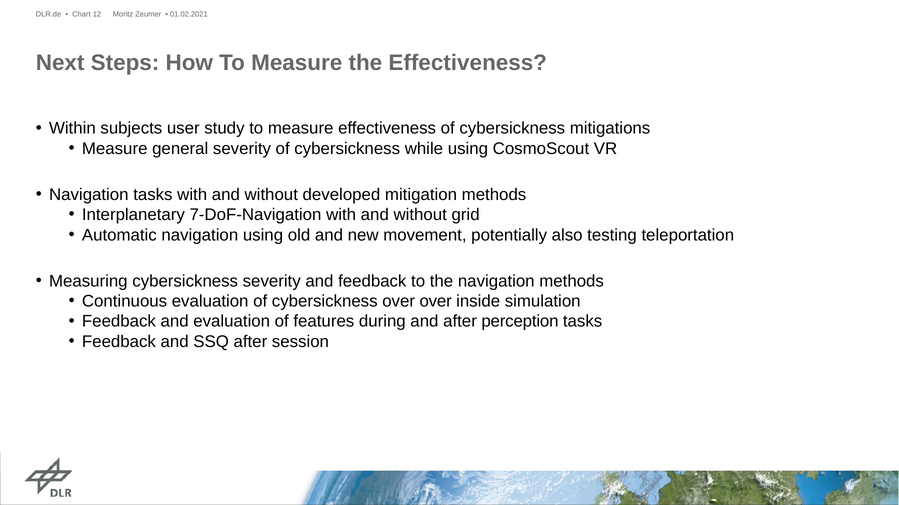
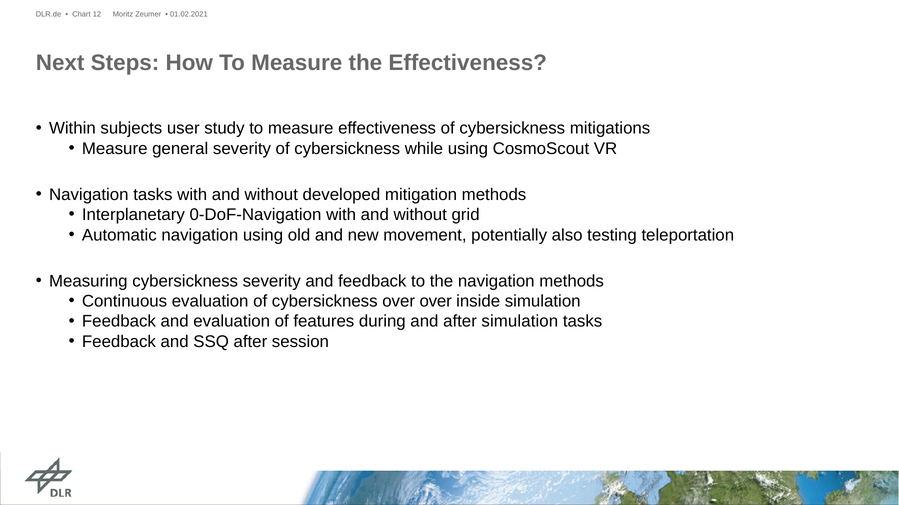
7-DoF-Navigation: 7-DoF-Navigation -> 0-DoF-Navigation (255, 215)
after perception: perception -> simulation (520, 322)
